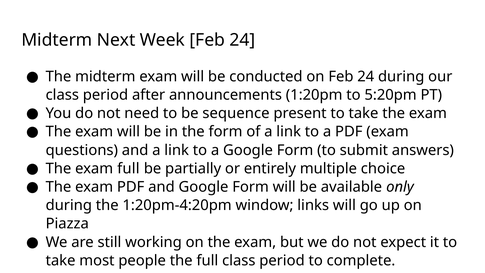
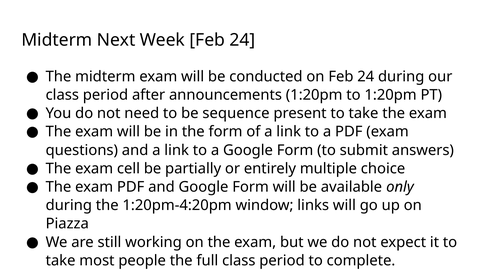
to 5:20pm: 5:20pm -> 1:20pm (391, 95)
exam full: full -> cell (128, 168)
